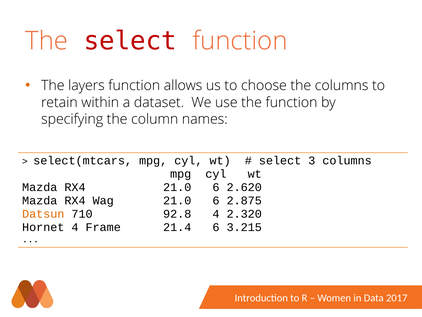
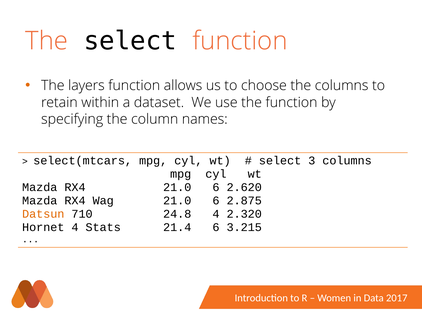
select colour: red -> black (130, 41)
92.8: 92.8 -> 24.8 (177, 214)
Frame: Frame -> Stats (103, 227)
